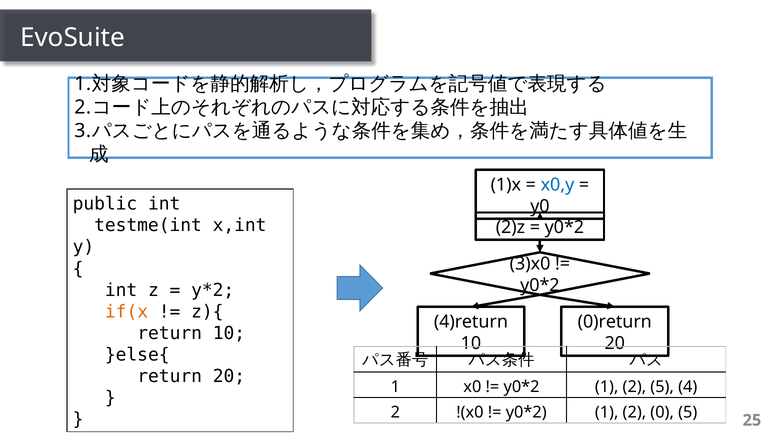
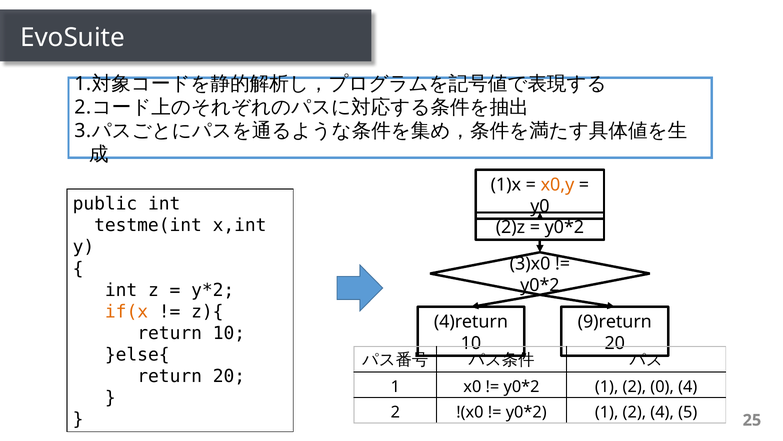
x0,y colour: blue -> orange (557, 185)
0)return: 0)return -> 9)return (615, 321)
2 5: 5 -> 0 (662, 387)
2 0: 0 -> 4 (662, 412)
